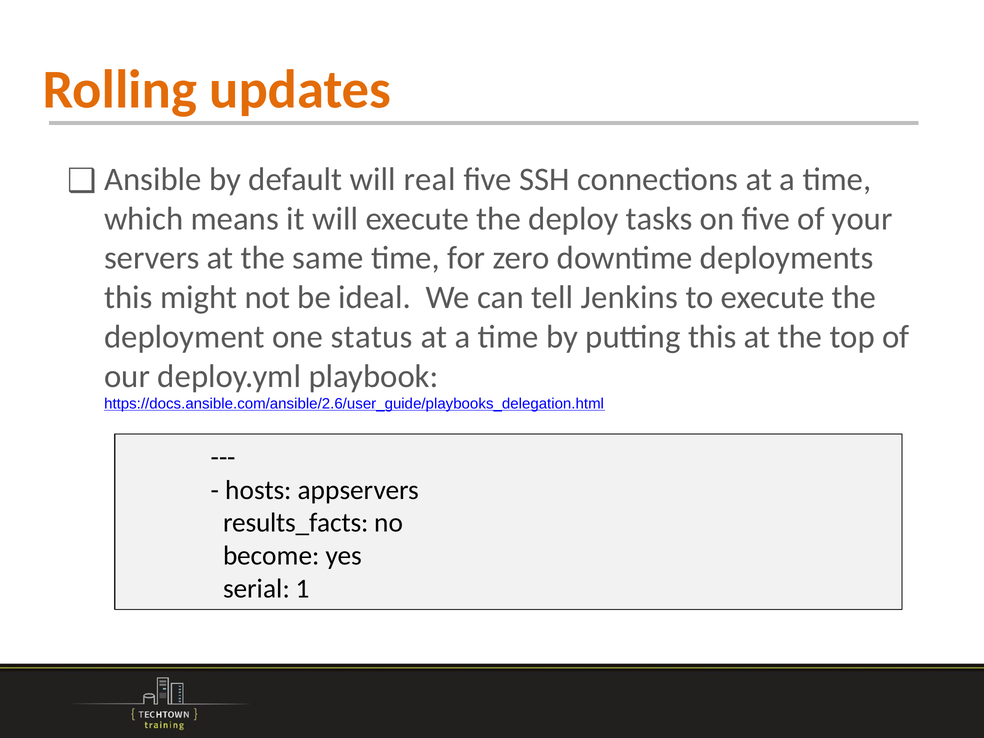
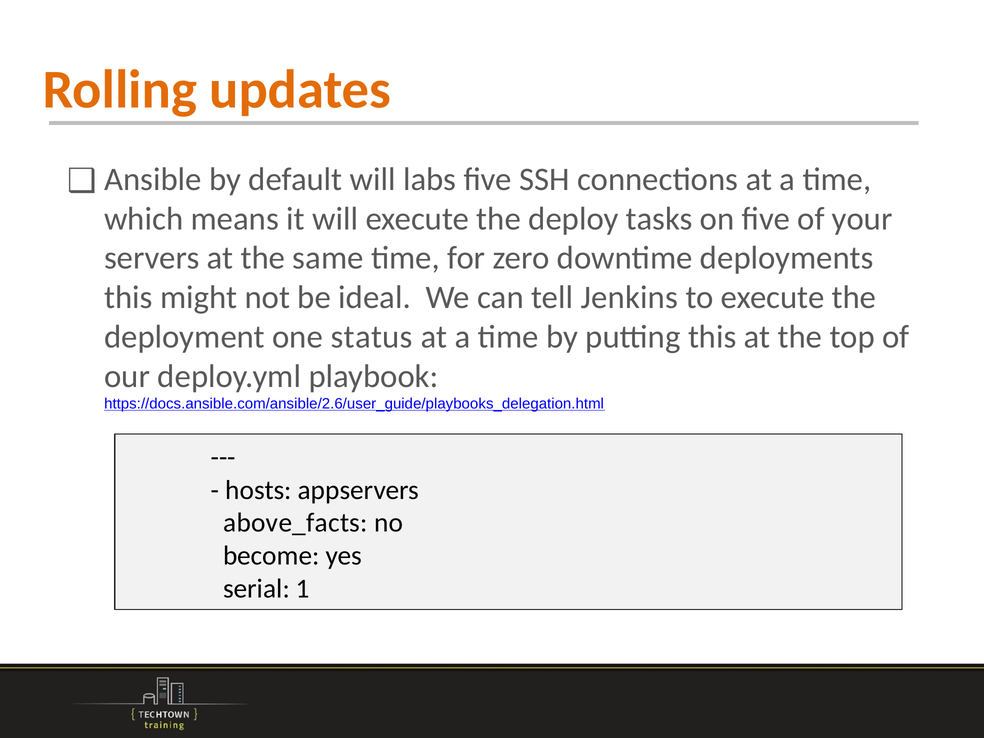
real: real -> labs (430, 179)
results_facts: results_facts -> above_facts (295, 523)
